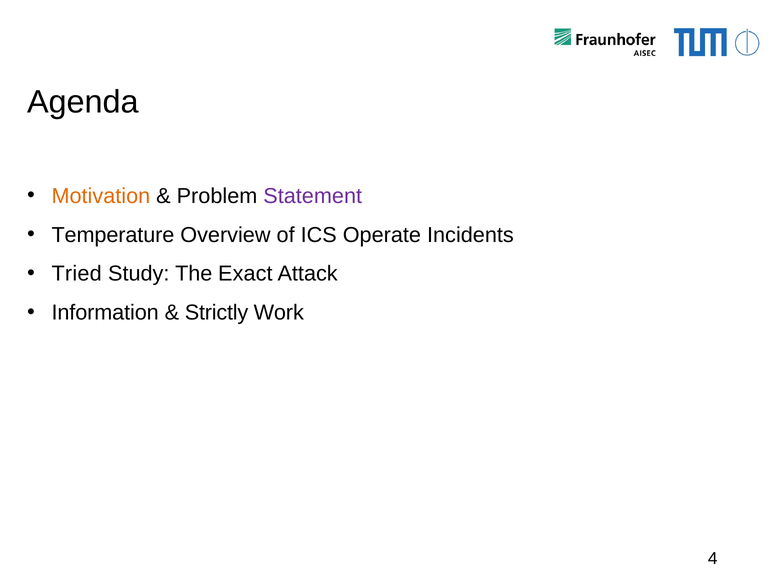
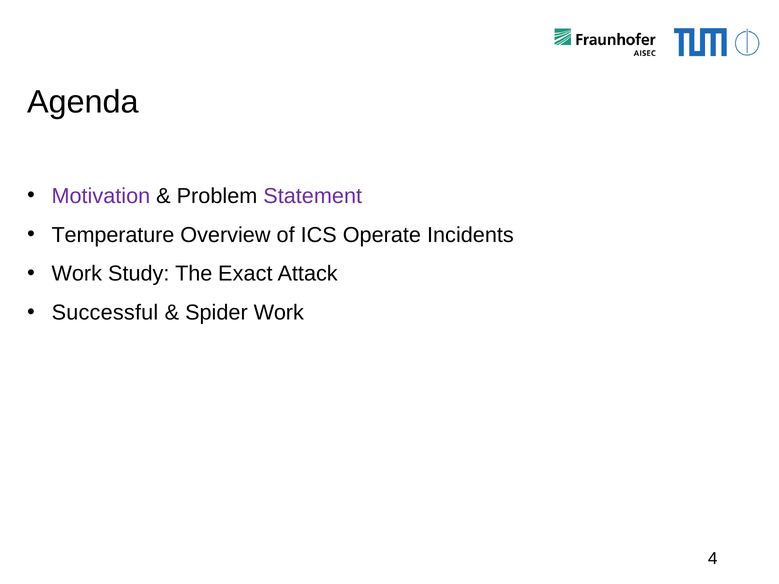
Motivation colour: orange -> purple (101, 196)
Tried: Tried -> Work (77, 274)
Information: Information -> Successful (105, 313)
Strictly: Strictly -> Spider (216, 313)
